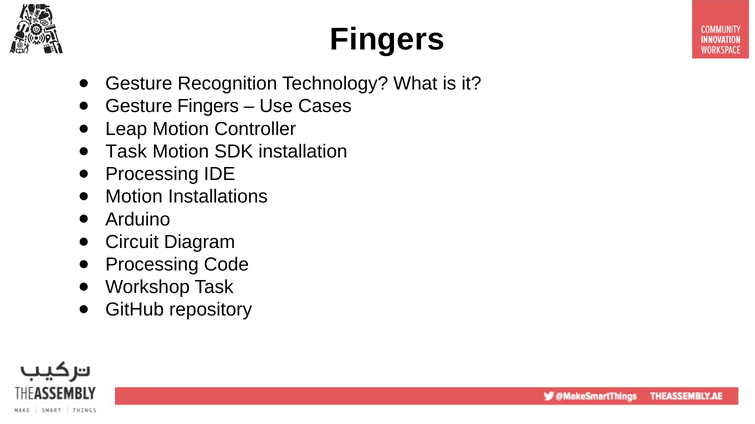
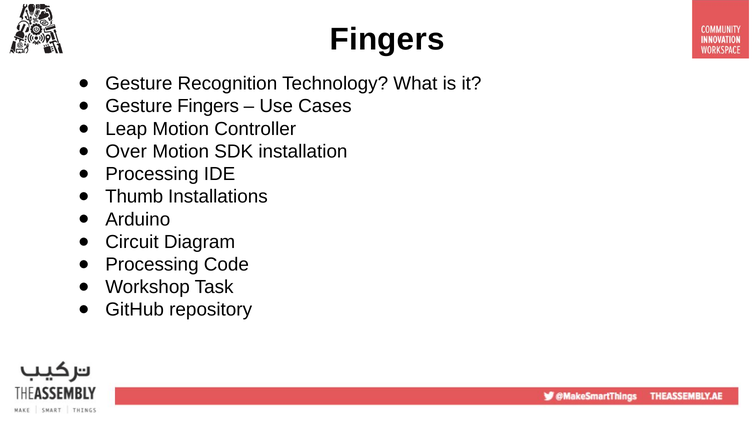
Task: Task -> Over (126, 152)
Motion: Motion -> Thumb (134, 197)
